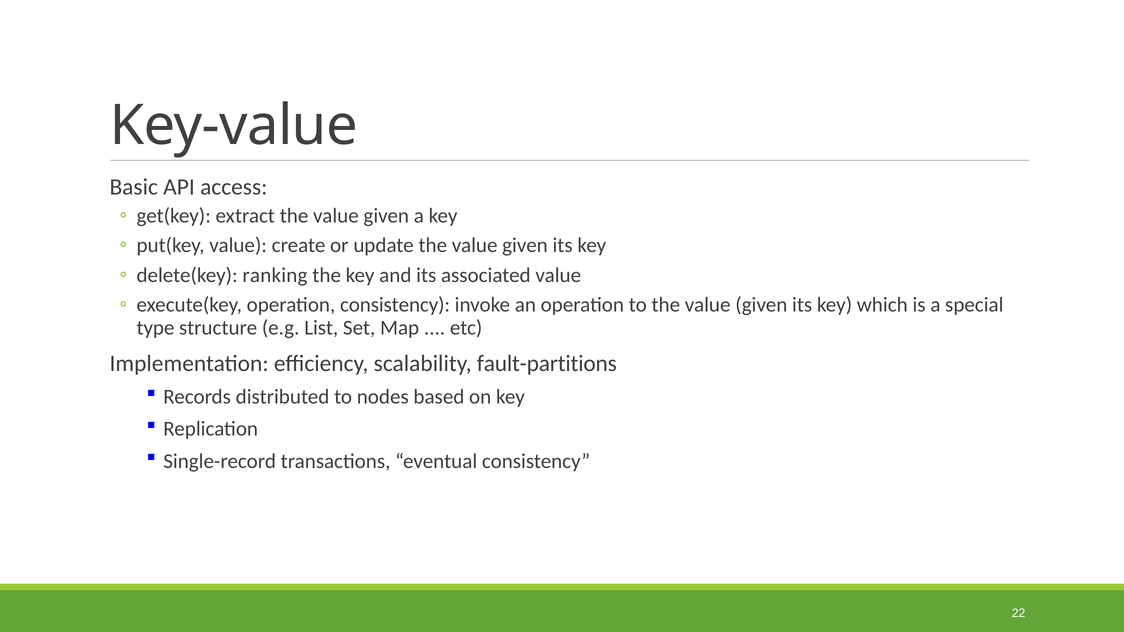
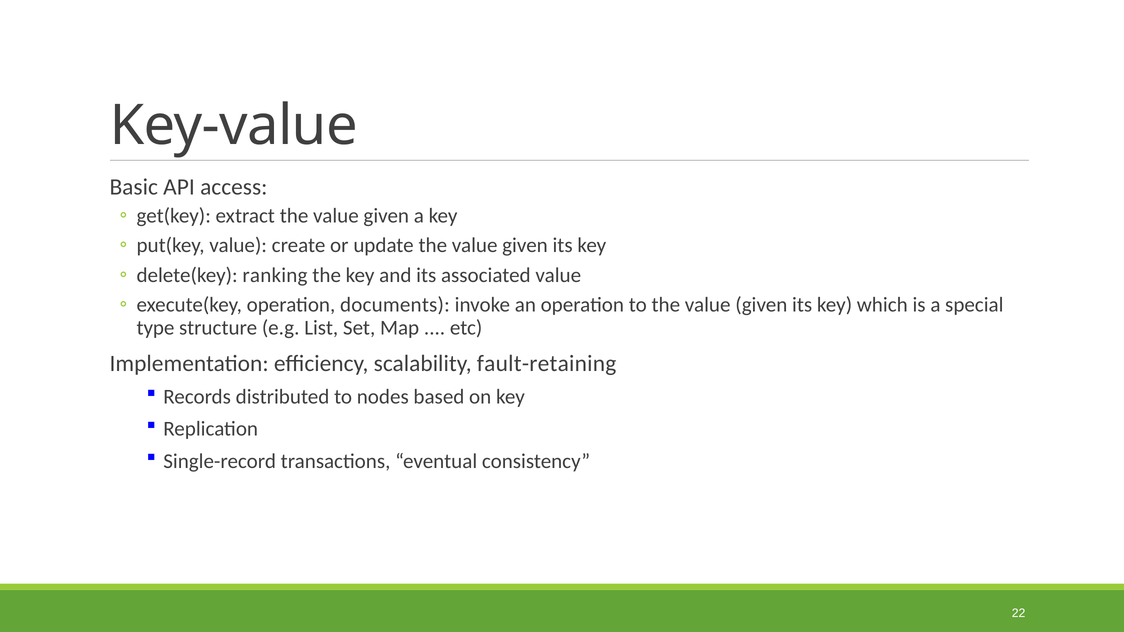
operation consistency: consistency -> documents (395, 305)
fault-partitions: fault-partitions -> fault-retaining (547, 364)
